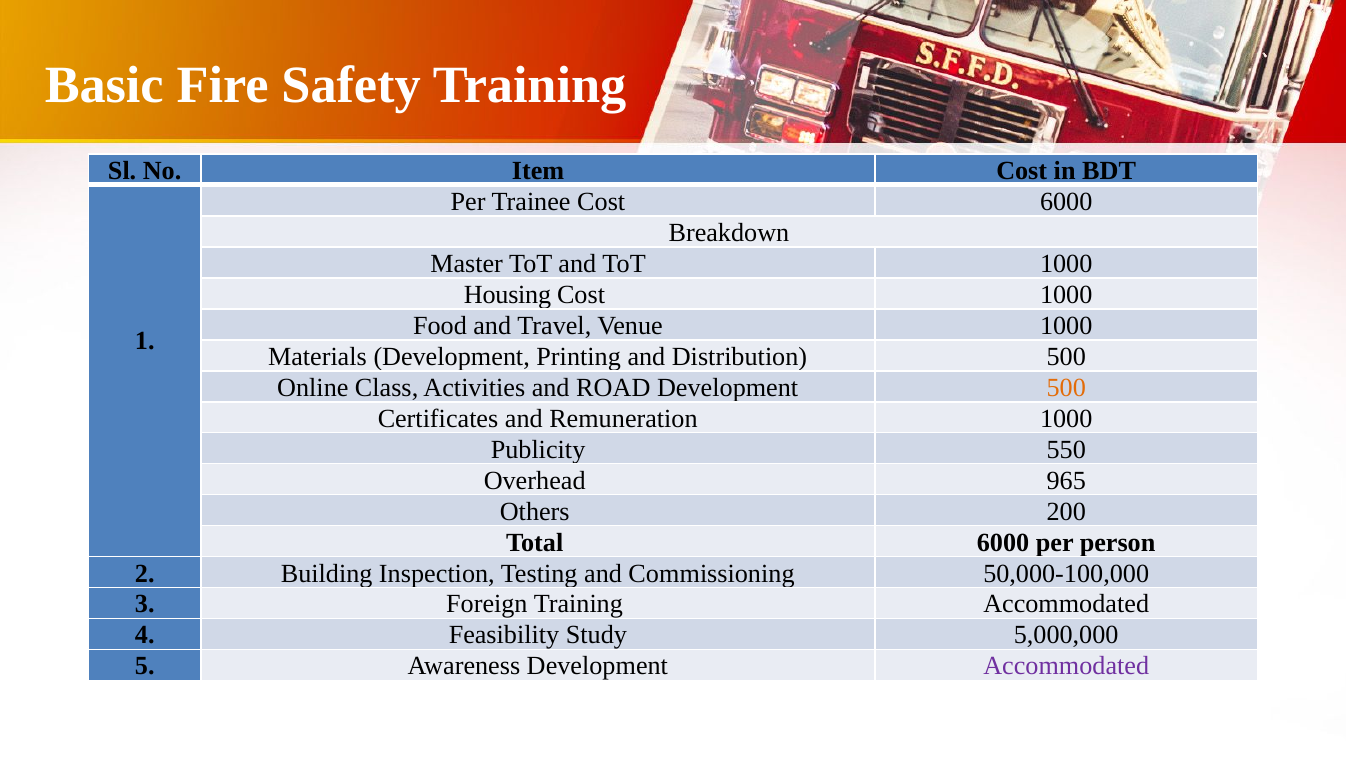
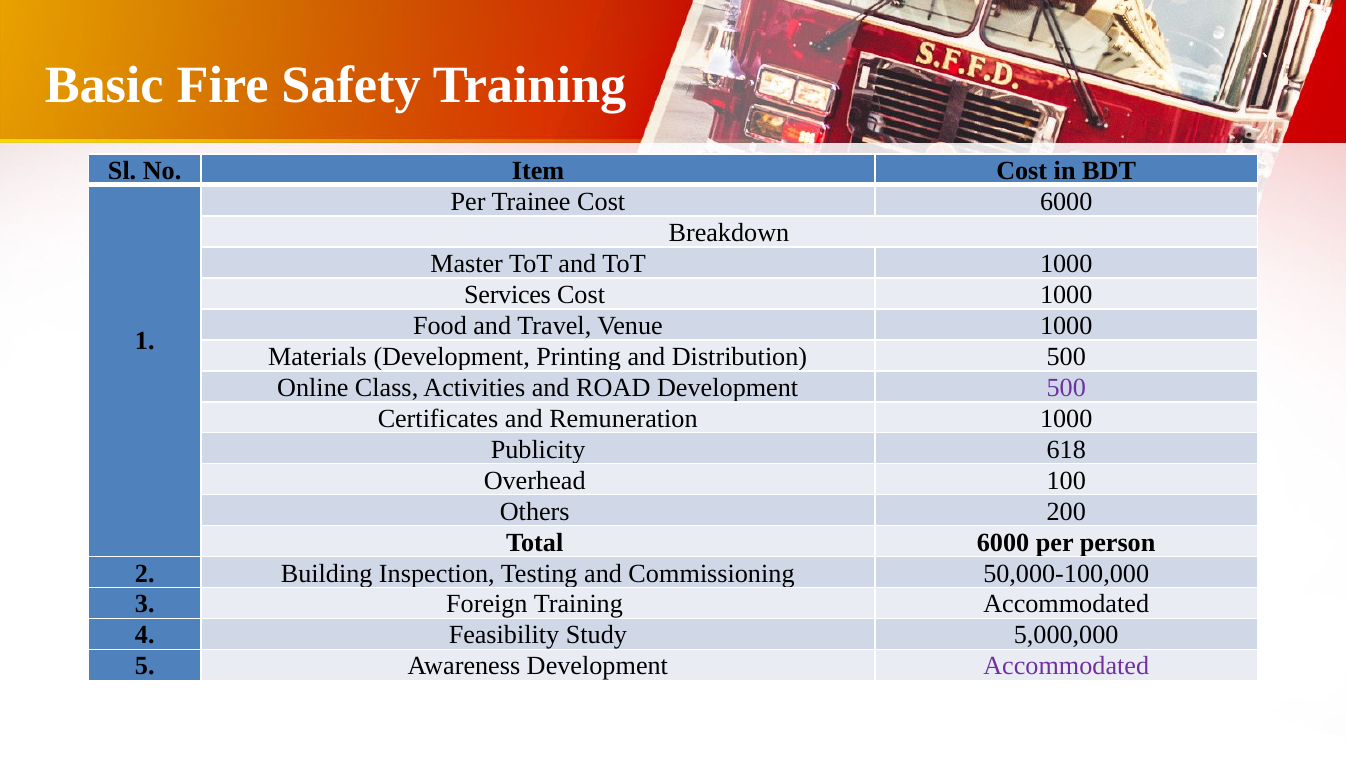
Housing: Housing -> Services (508, 294)
500 colour: orange -> purple (1066, 387)
550: 550 -> 618 (1066, 449)
965: 965 -> 100 (1066, 480)
